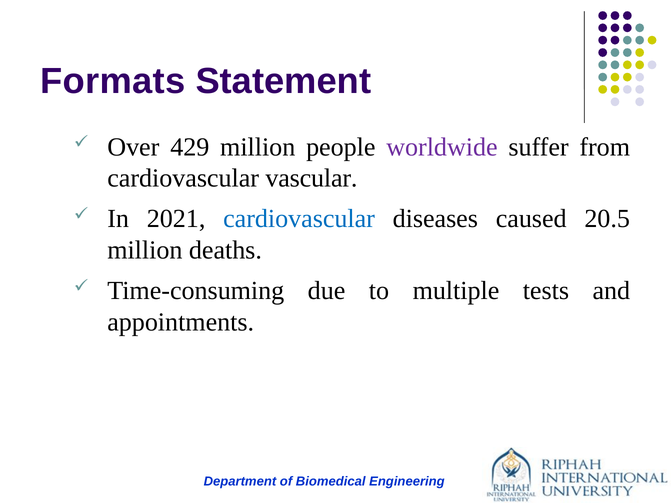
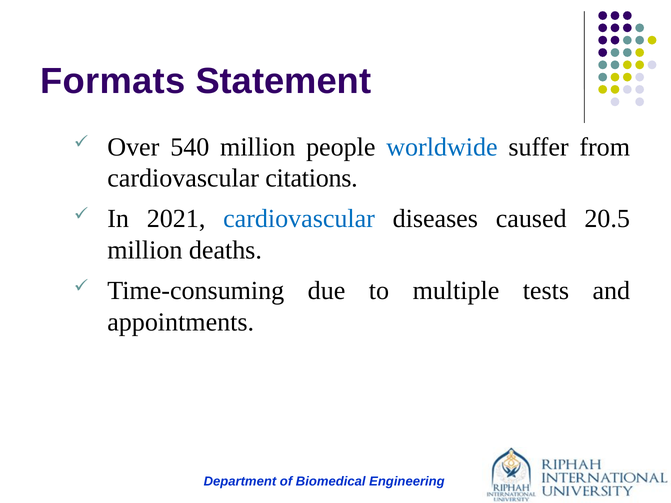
429: 429 -> 540 (190, 147)
worldwide colour: purple -> blue (442, 147)
vascular: vascular -> citations (312, 178)
